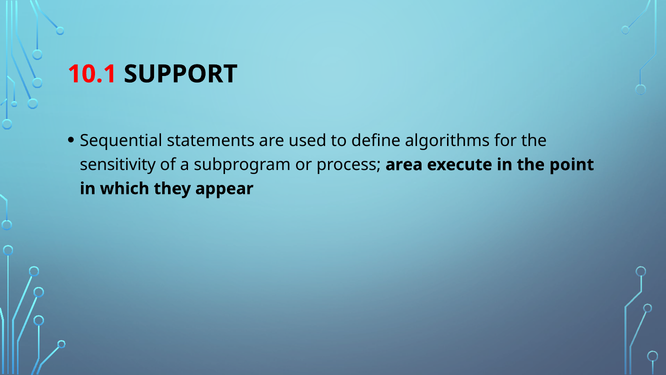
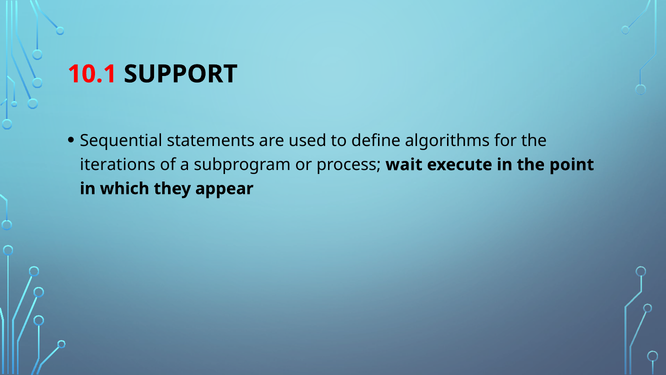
sensitivity: sensitivity -> iterations (118, 165)
area: area -> wait (404, 165)
